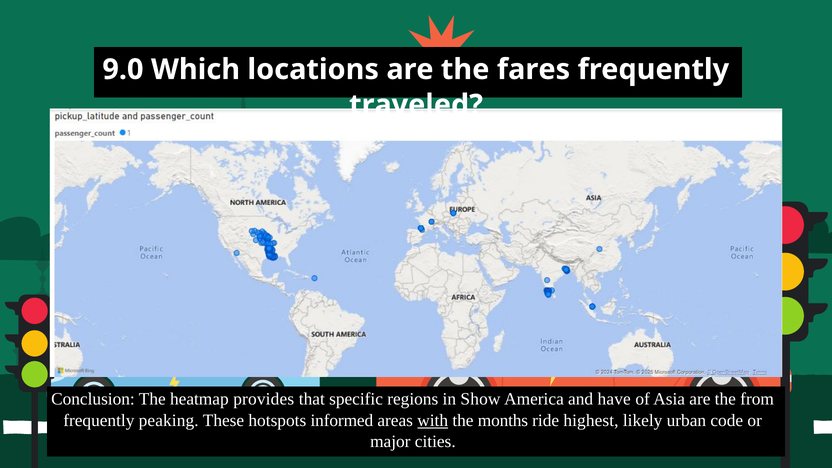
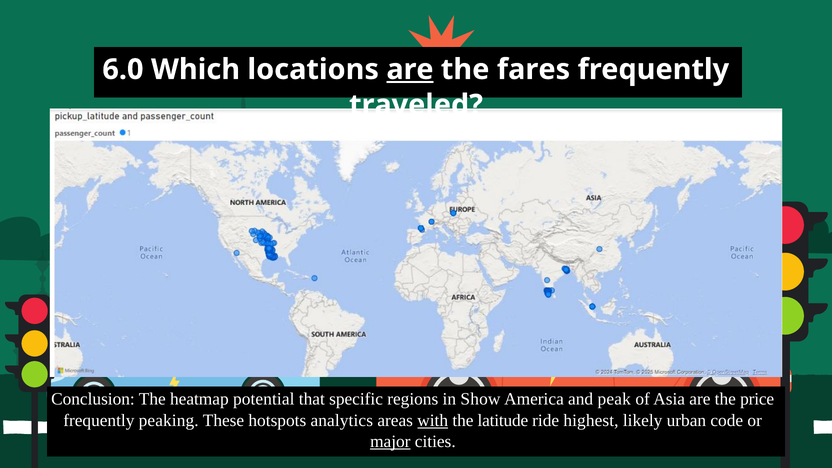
9.0: 9.0 -> 6.0 (123, 69)
are underline: none -> present (410, 69)
provides: provides -> potential (264, 399)
have: have -> peak (614, 399)
from: from -> price (757, 399)
informed: informed -> analytics (342, 420)
months: months -> latitude (503, 420)
major underline: none -> present (390, 442)
